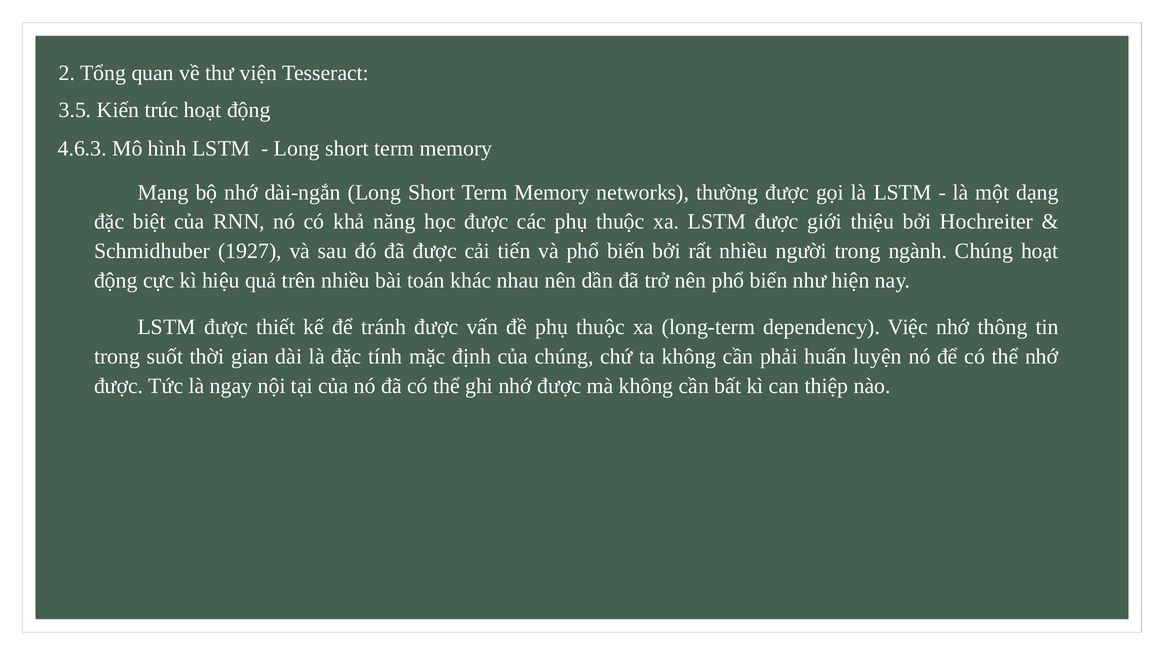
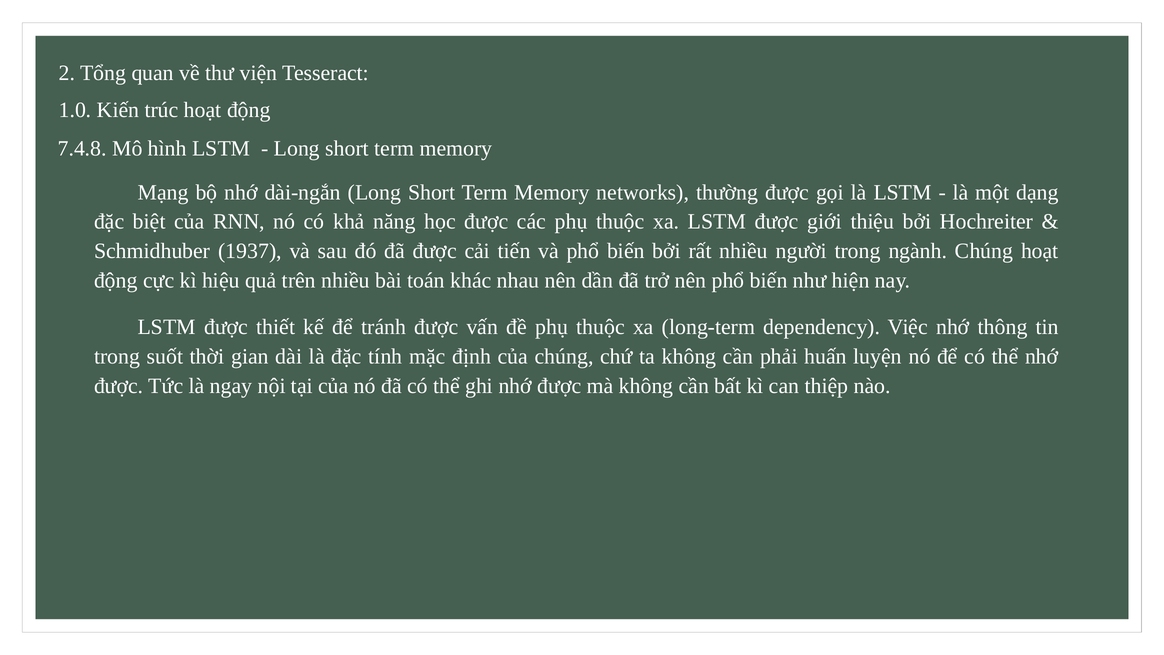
3.5: 3.5 -> 1.0 (75, 110)
4.6.3: 4.6.3 -> 7.4.8 (82, 149)
1927: 1927 -> 1937 (250, 251)
